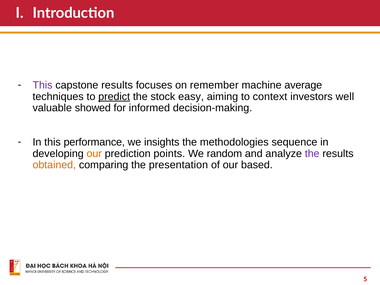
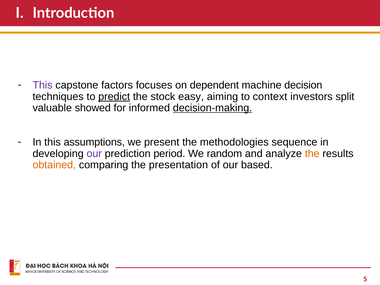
capstone results: results -> factors (117, 85)
remember: remember -> dependent (214, 85)
average: average -> decision (303, 85)
well: well -> split (345, 97)
decision-making underline: none -> present (213, 108)
performance: performance -> assumptions (94, 142)
insights: insights -> present (162, 142)
our colour: orange -> purple (94, 154)
points: points -> period (169, 154)
the colour: purple -> orange (312, 154)
